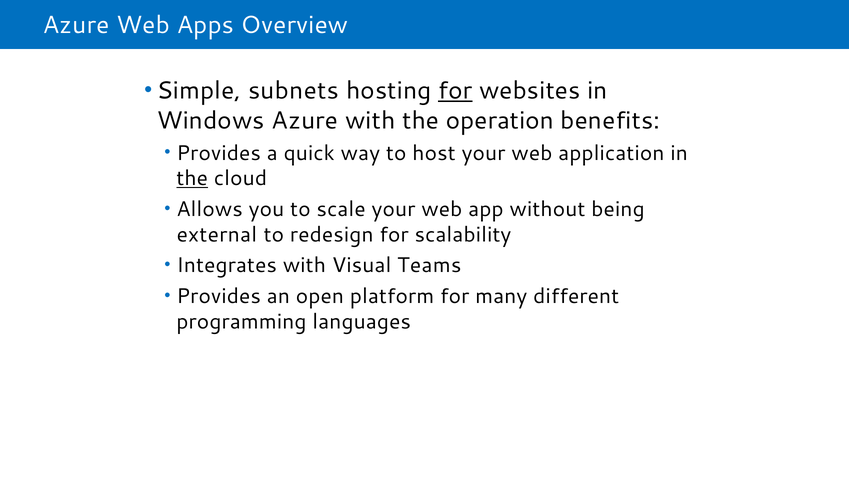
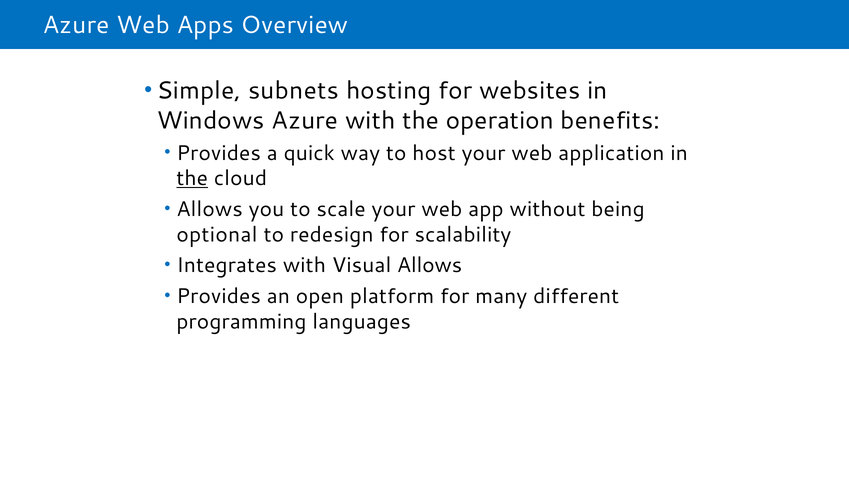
for underline: present -> none (455, 91)
external: external -> optional (217, 235)
Visual Teams: Teams -> Allows (430, 266)
